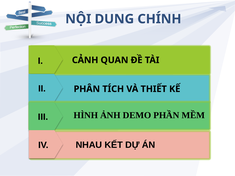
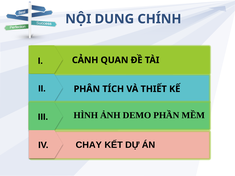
NHAU: NHAU -> CHAY (89, 145)
